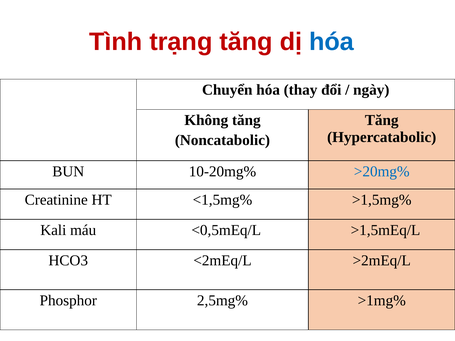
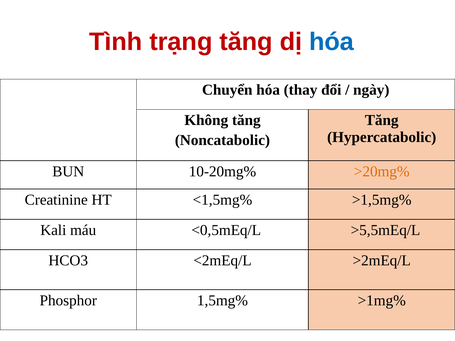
>20mg% colour: blue -> orange (382, 172)
>1,5mEq/L: >1,5mEq/L -> >5,5mEq/L (385, 230)
2,5mg%: 2,5mg% -> 1,5mg% (222, 301)
